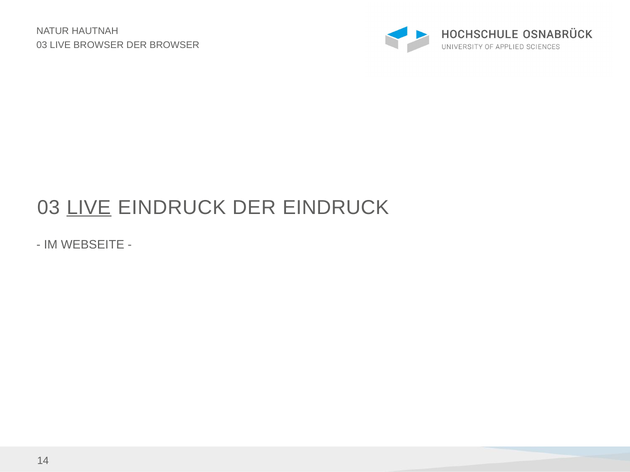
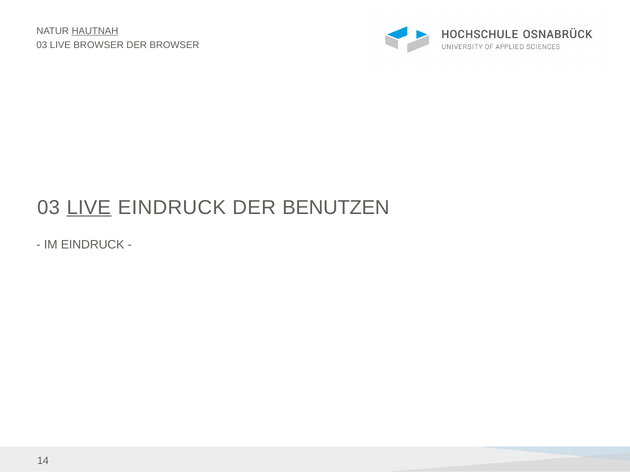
HAUTNAH underline: none -> present (95, 31)
DER EINDRUCK: EINDRUCK -> BENUTZEN (336, 208)
IM WEBSEITE: WEBSEITE -> EINDRUCK (93, 245)
